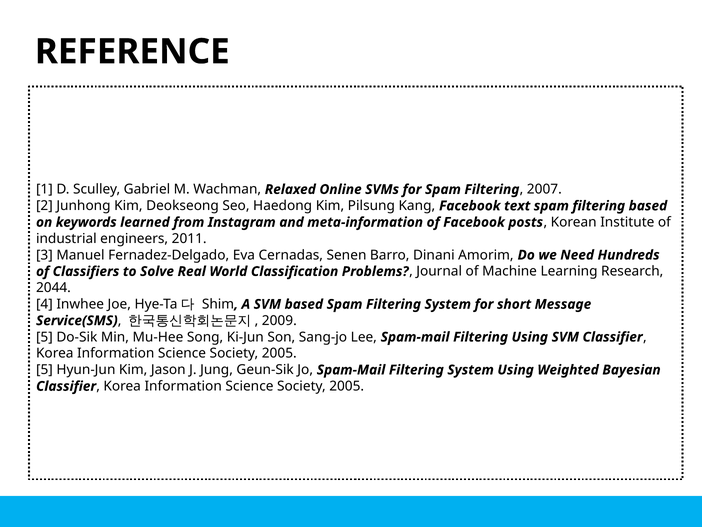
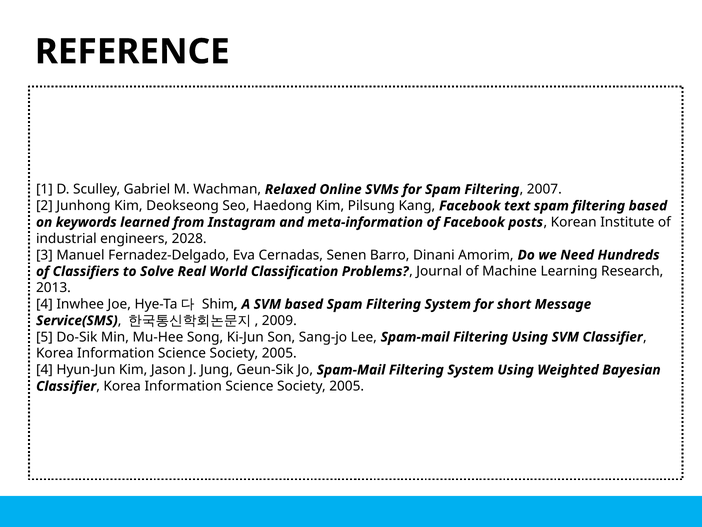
2011: 2011 -> 2028 (189, 238)
2044: 2044 -> 2013 (53, 288)
5: 5 -> 4 (44, 370)
